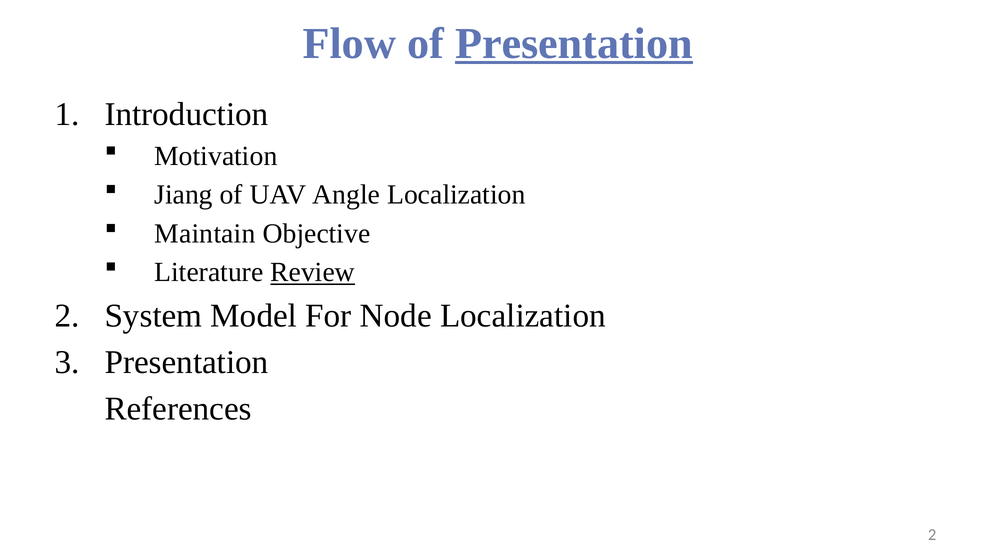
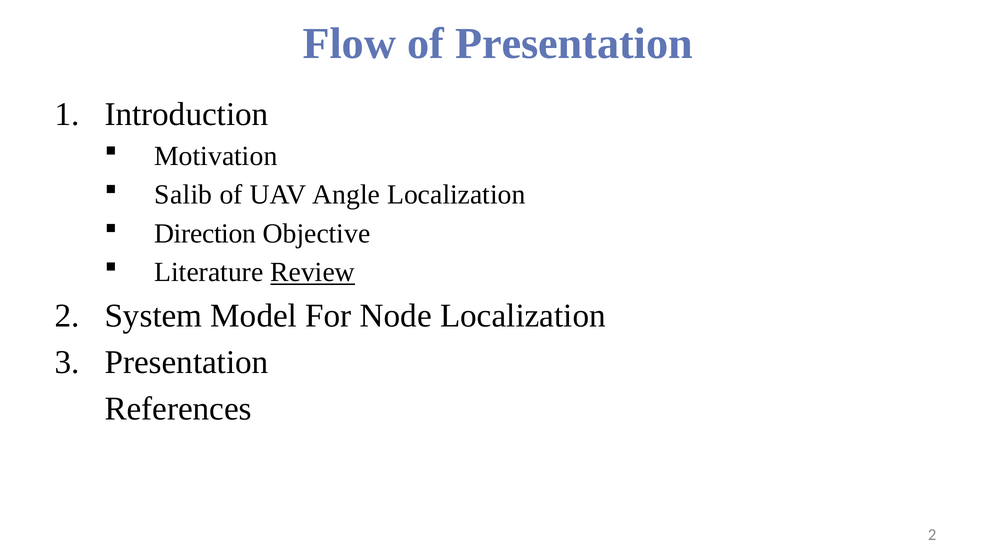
Presentation underline: present -> none (574, 44)
Jiang: Jiang -> Salib (183, 195)
Maintain: Maintain -> Direction (205, 234)
